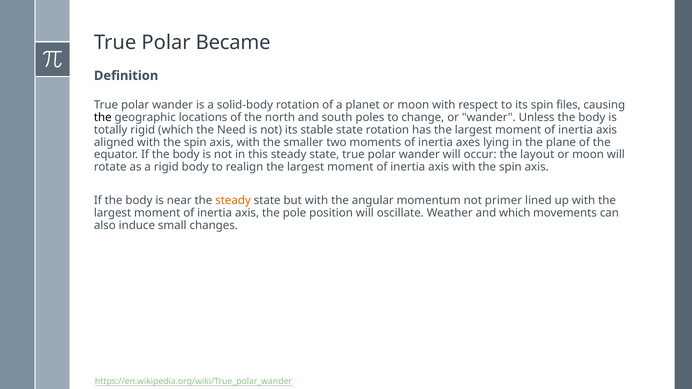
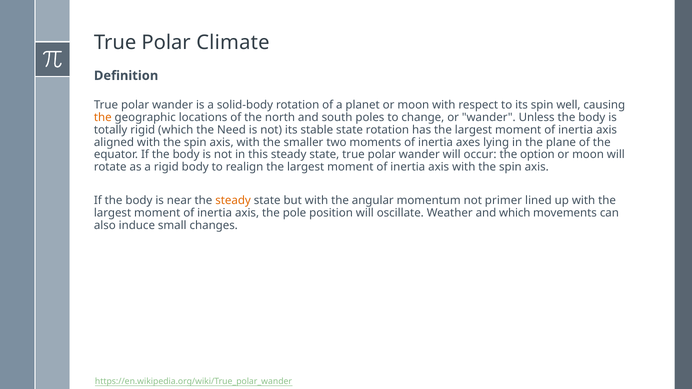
Became: Became -> Climate (233, 43)
files: files -> well (568, 105)
the colour: black -> orange (103, 117)
layout: layout -> option (537, 155)
